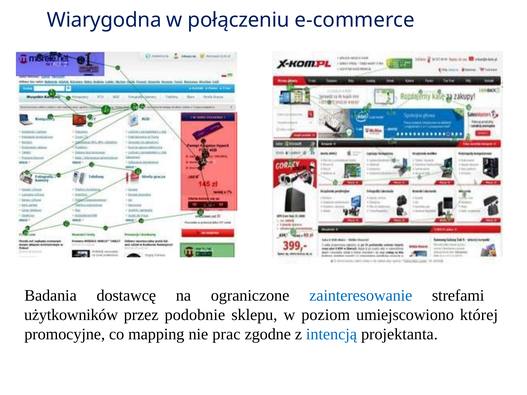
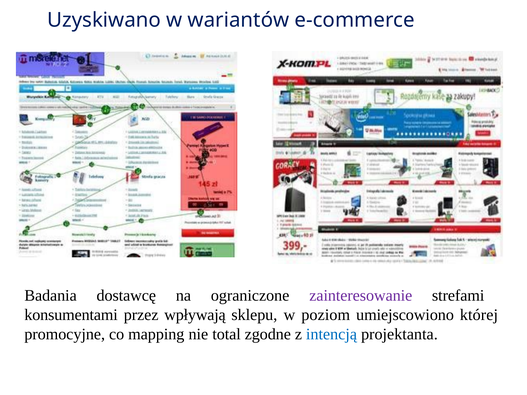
Wiarygodna: Wiarygodna -> Uzyskiwano (104, 20)
połączeniu: połączeniu -> wariantów (238, 20)
zainteresowanie colour: blue -> purple (361, 296)
użytkowników: użytkowników -> konsumentami (71, 315)
podobnie: podobnie -> wpływają (195, 315)
prac: prac -> total (227, 334)
